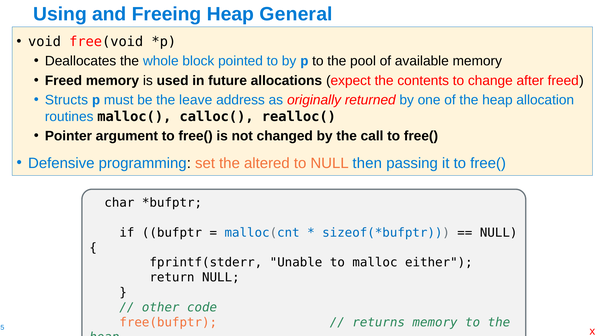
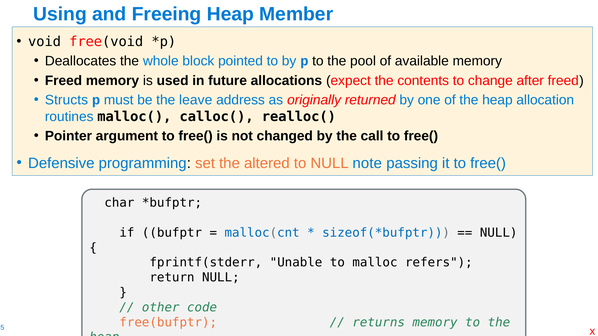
General: General -> Member (296, 14)
then: then -> note (367, 163)
either: either -> refers (439, 263)
